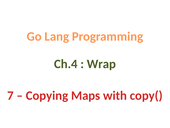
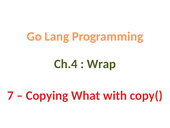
Maps: Maps -> What (86, 95)
